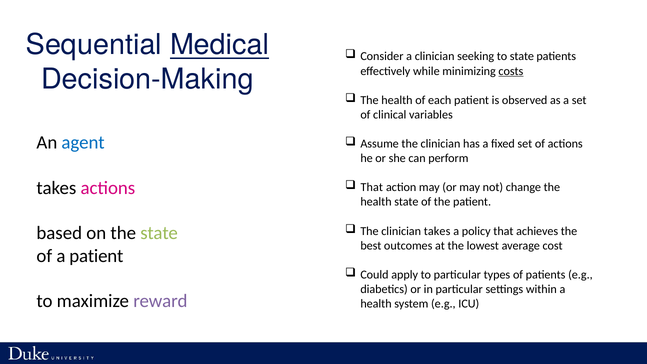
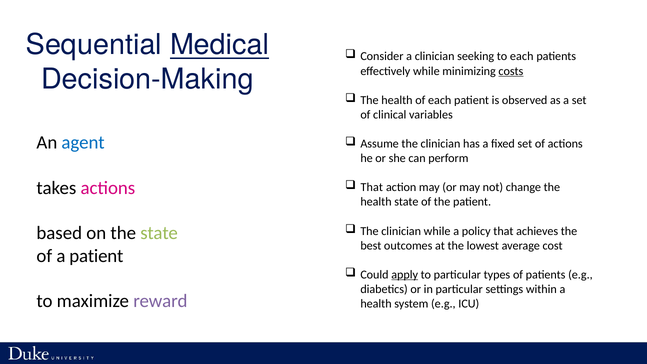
to state: state -> each (522, 56)
clinician takes: takes -> while (437, 231)
apply underline: none -> present (405, 275)
